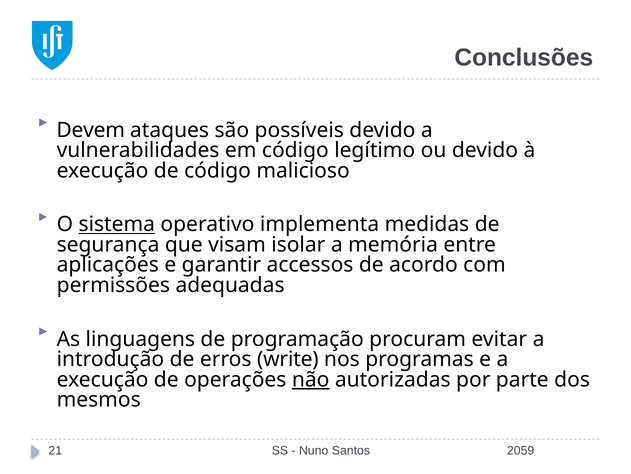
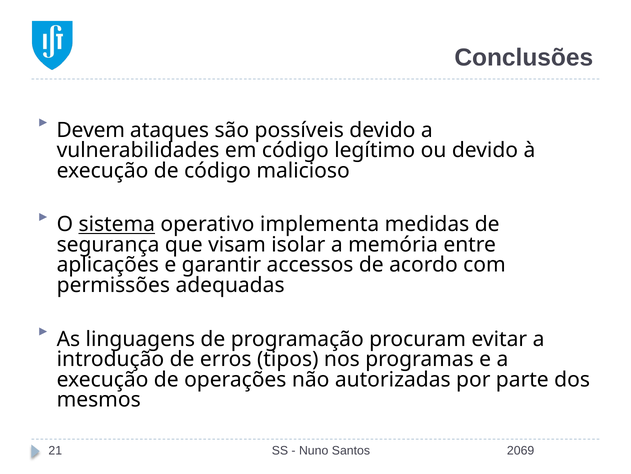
write: write -> tipos (288, 359)
não underline: present -> none (311, 379)
2059: 2059 -> 2069 (521, 450)
